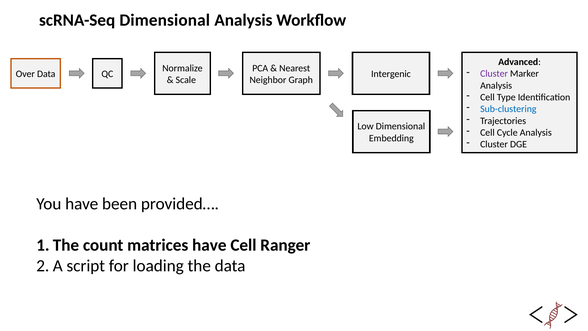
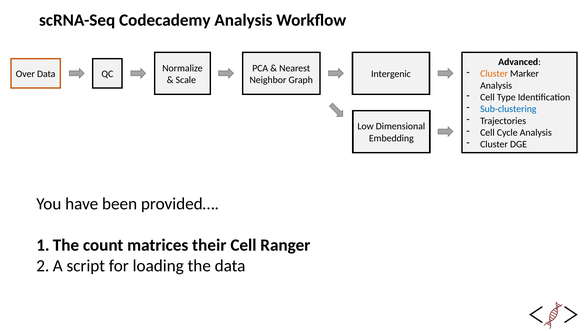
scRNA-Seq Dimensional: Dimensional -> Codecademy (165, 20)
Cluster colour: purple -> orange (494, 74)
matrices have: have -> their (209, 245)
